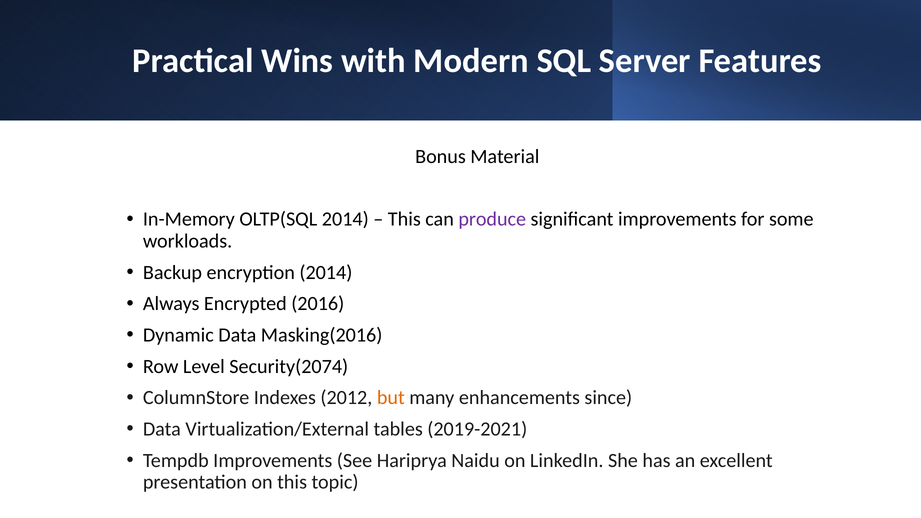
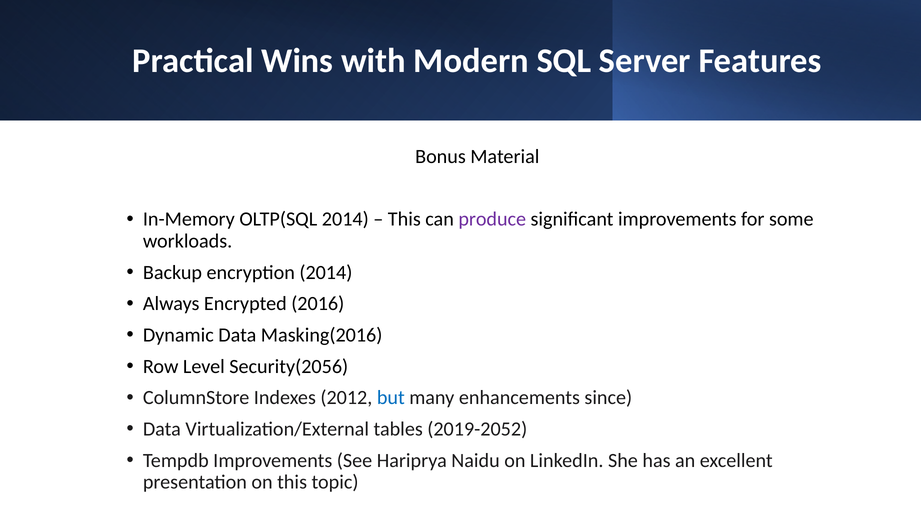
Security(2074: Security(2074 -> Security(2056 (289, 366)
but colour: orange -> blue (391, 398)
2019-2021: 2019-2021 -> 2019-2052 (477, 429)
